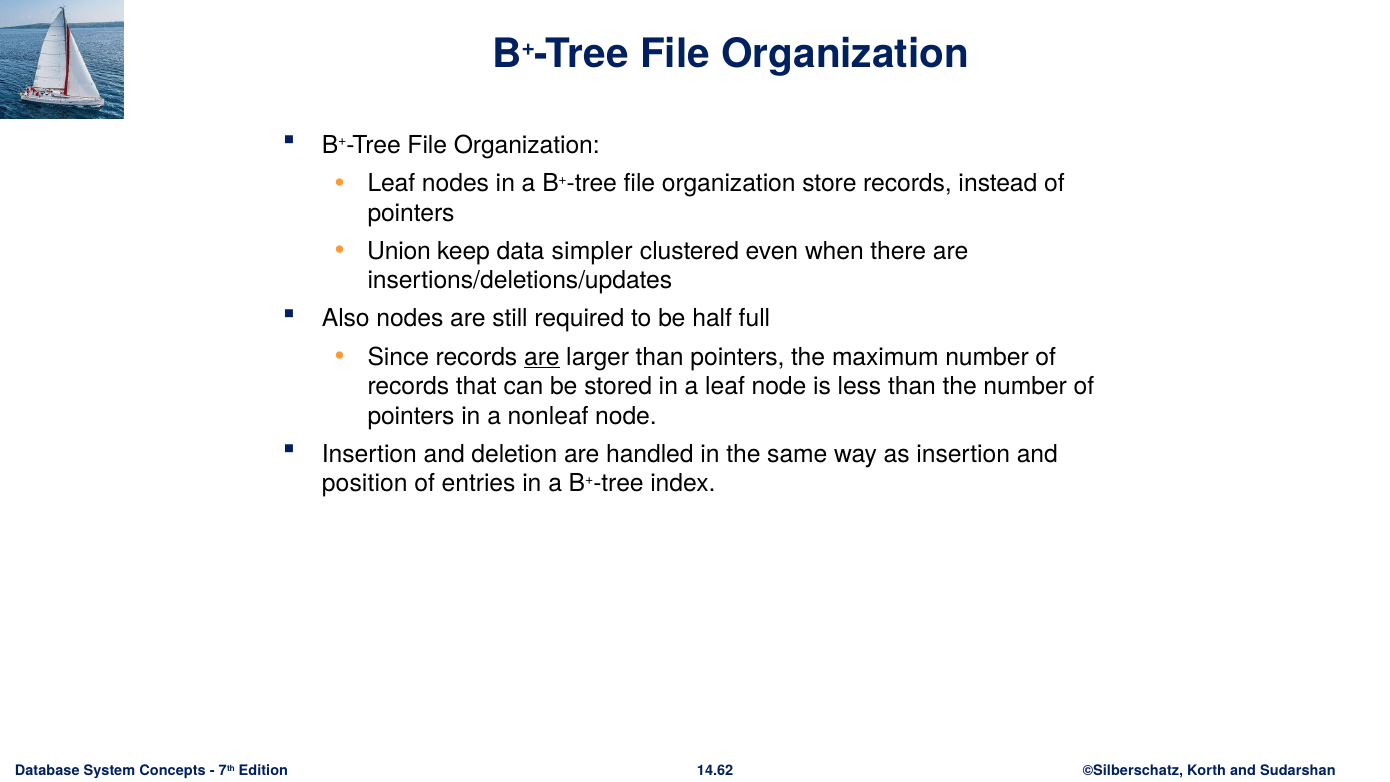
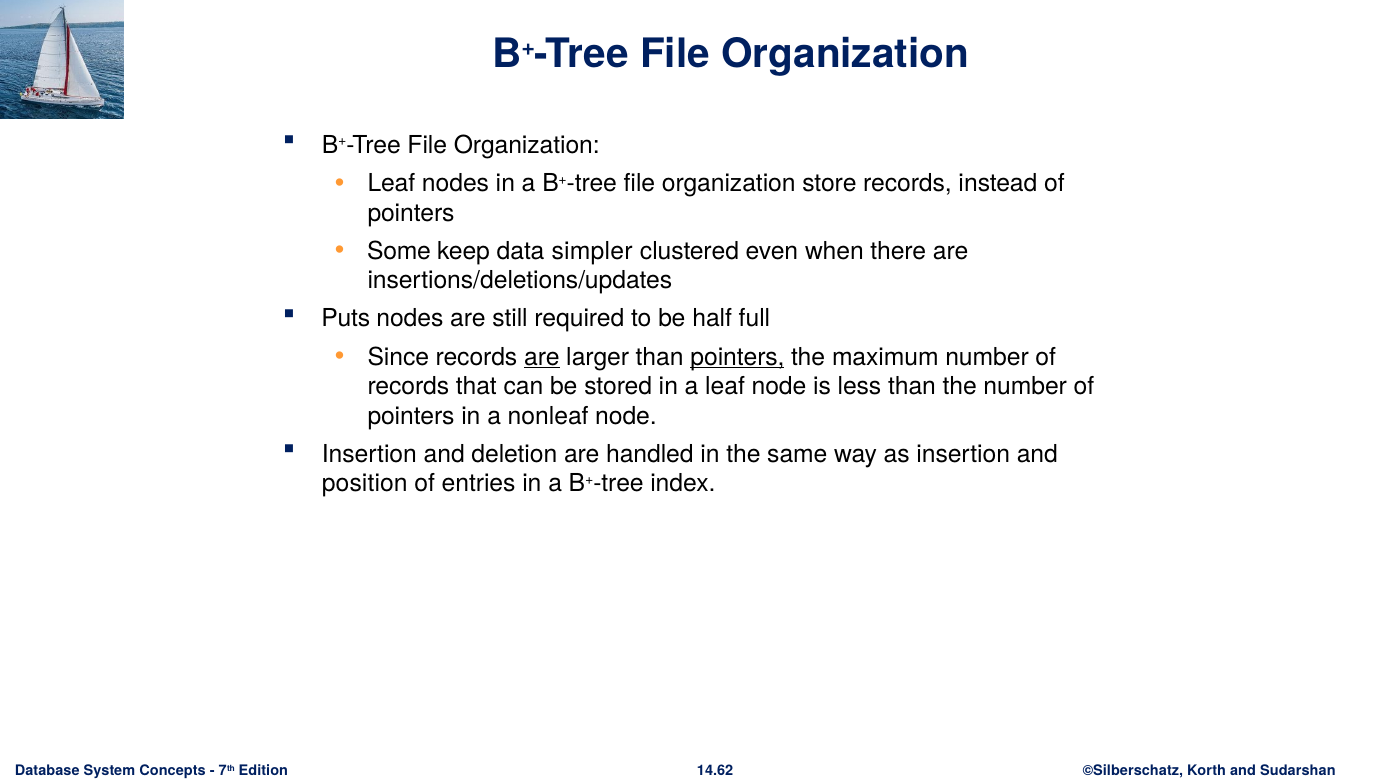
Union: Union -> Some (399, 251)
Also: Also -> Puts (346, 319)
pointers underline: none -> present (738, 357)
